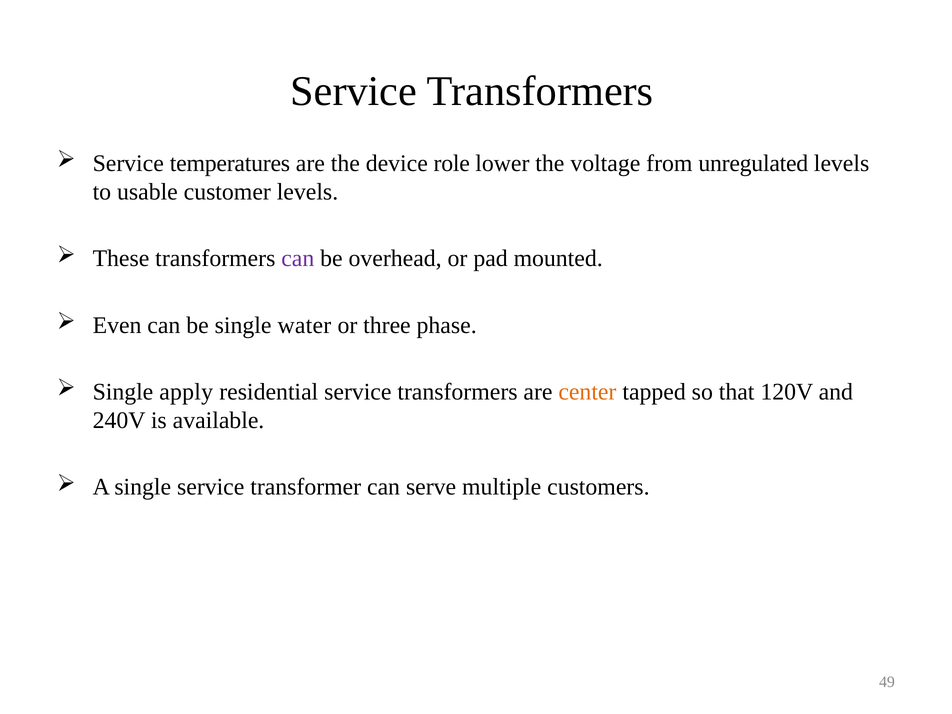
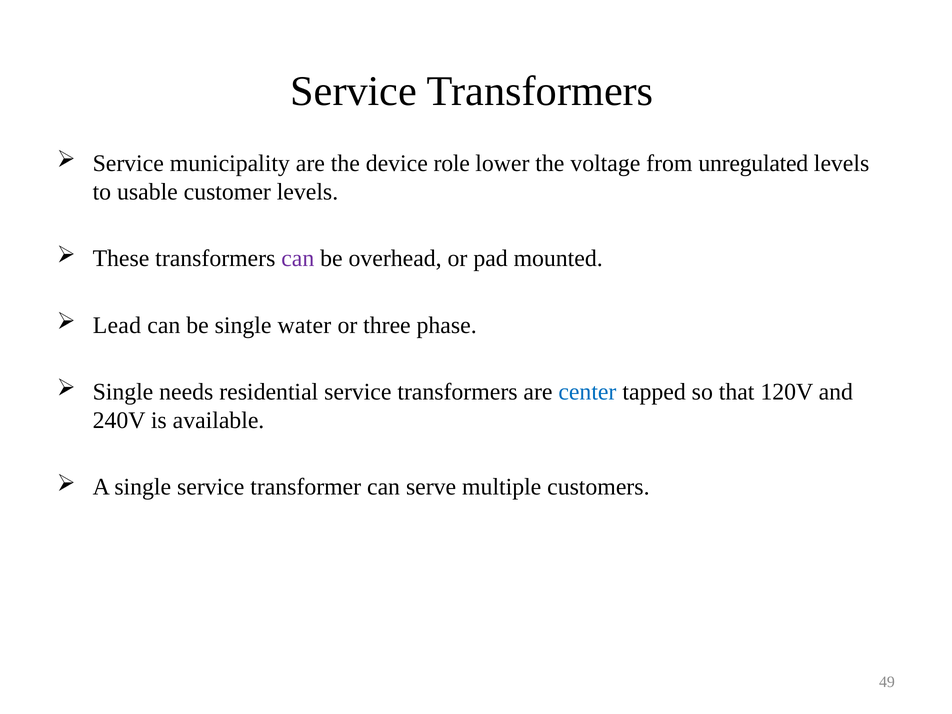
temperatures: temperatures -> municipality (230, 163)
Even: Even -> Lead (117, 325)
apply: apply -> needs (186, 392)
center colour: orange -> blue (587, 392)
